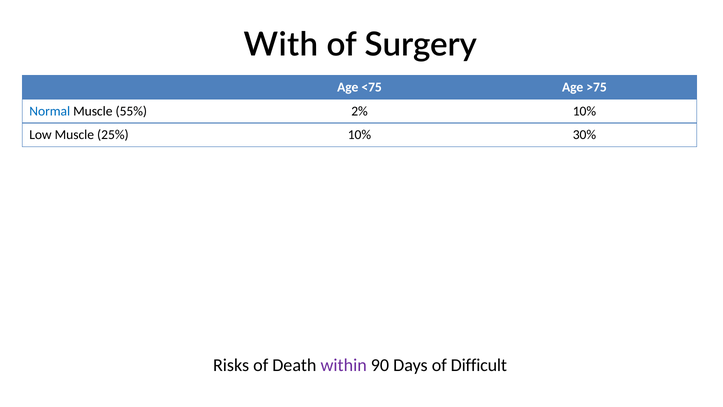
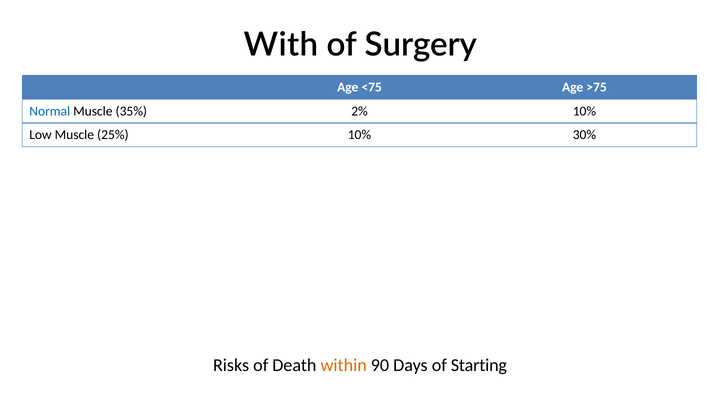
55%: 55% -> 35% (131, 111)
within colour: purple -> orange (344, 365)
Difficult: Difficult -> Starting (479, 365)
